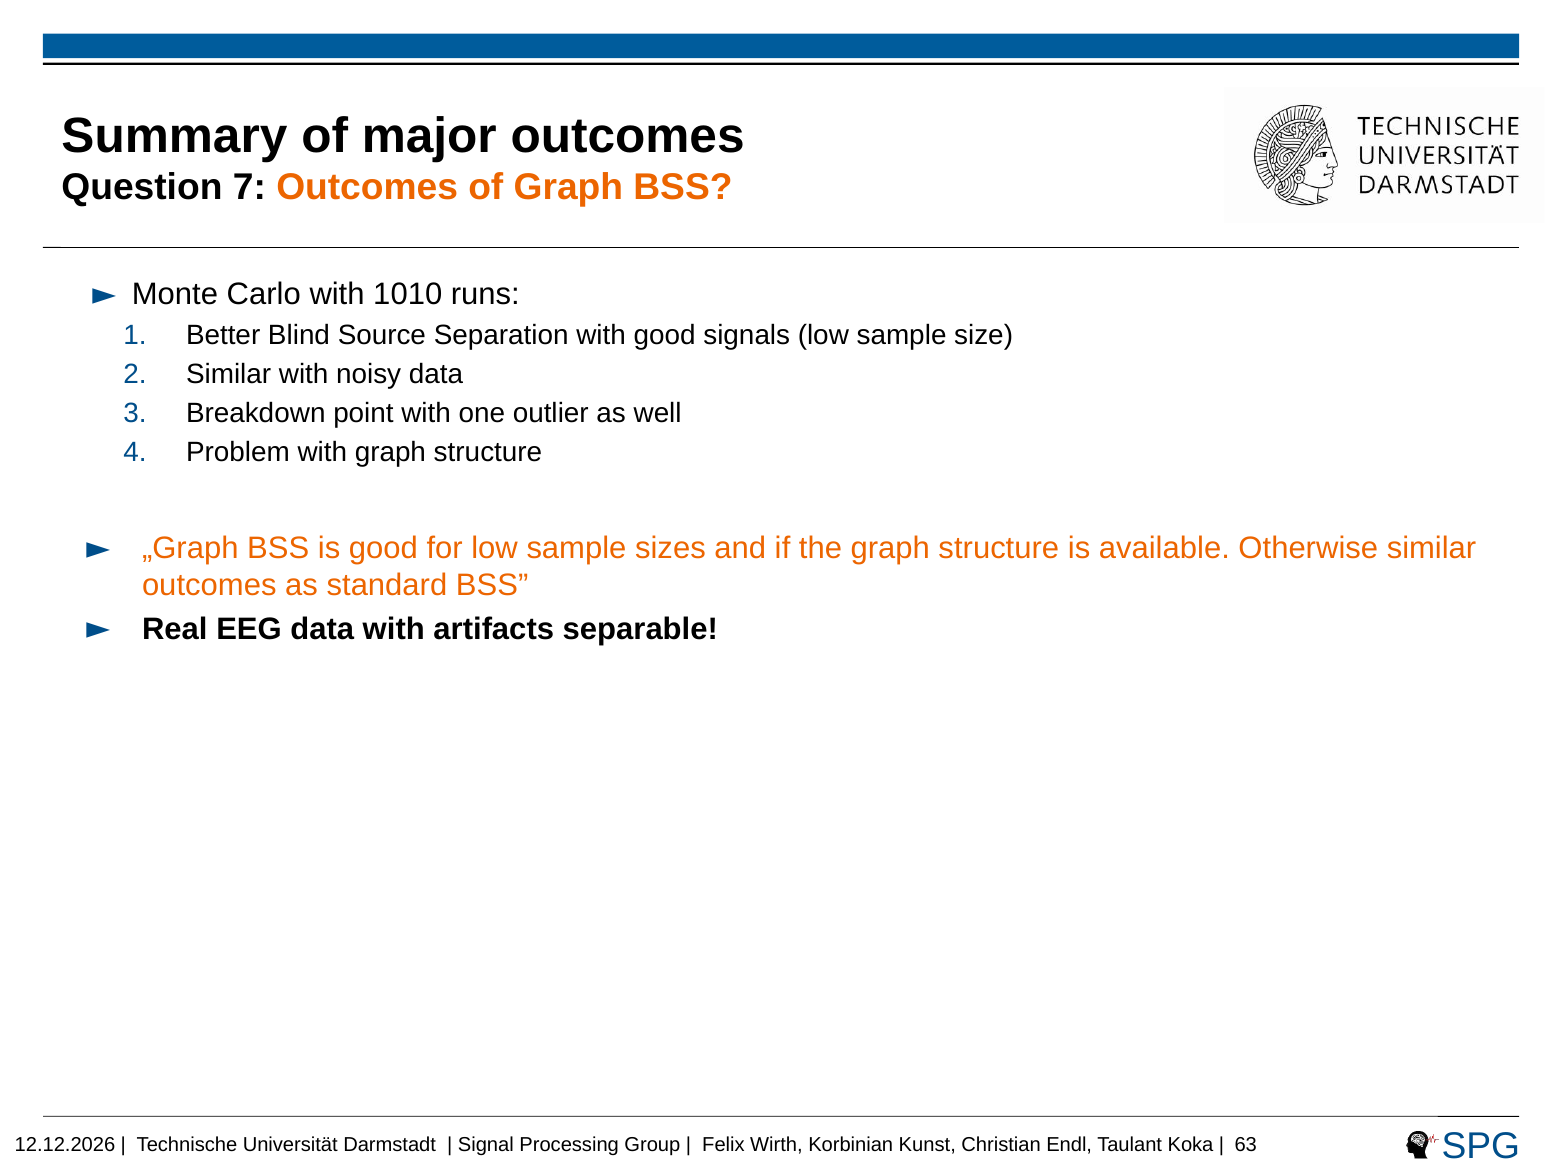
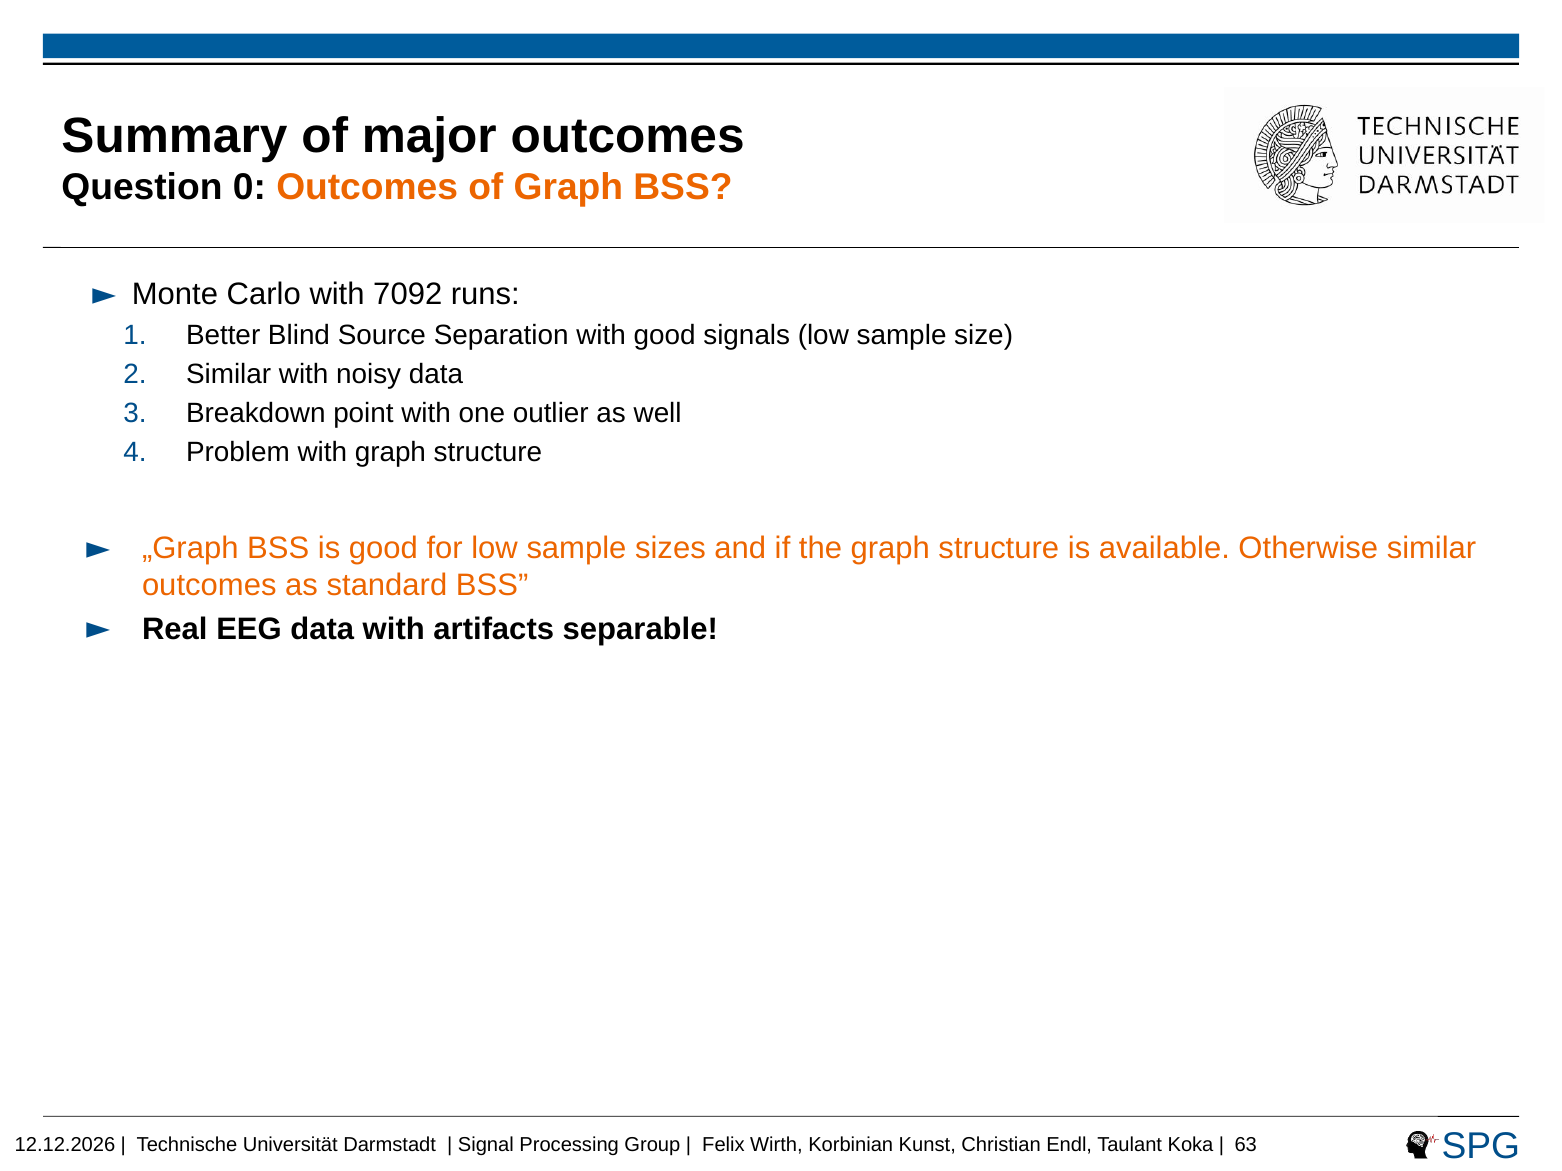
7: 7 -> 0 (249, 188)
1010: 1010 -> 7092 (408, 294)
